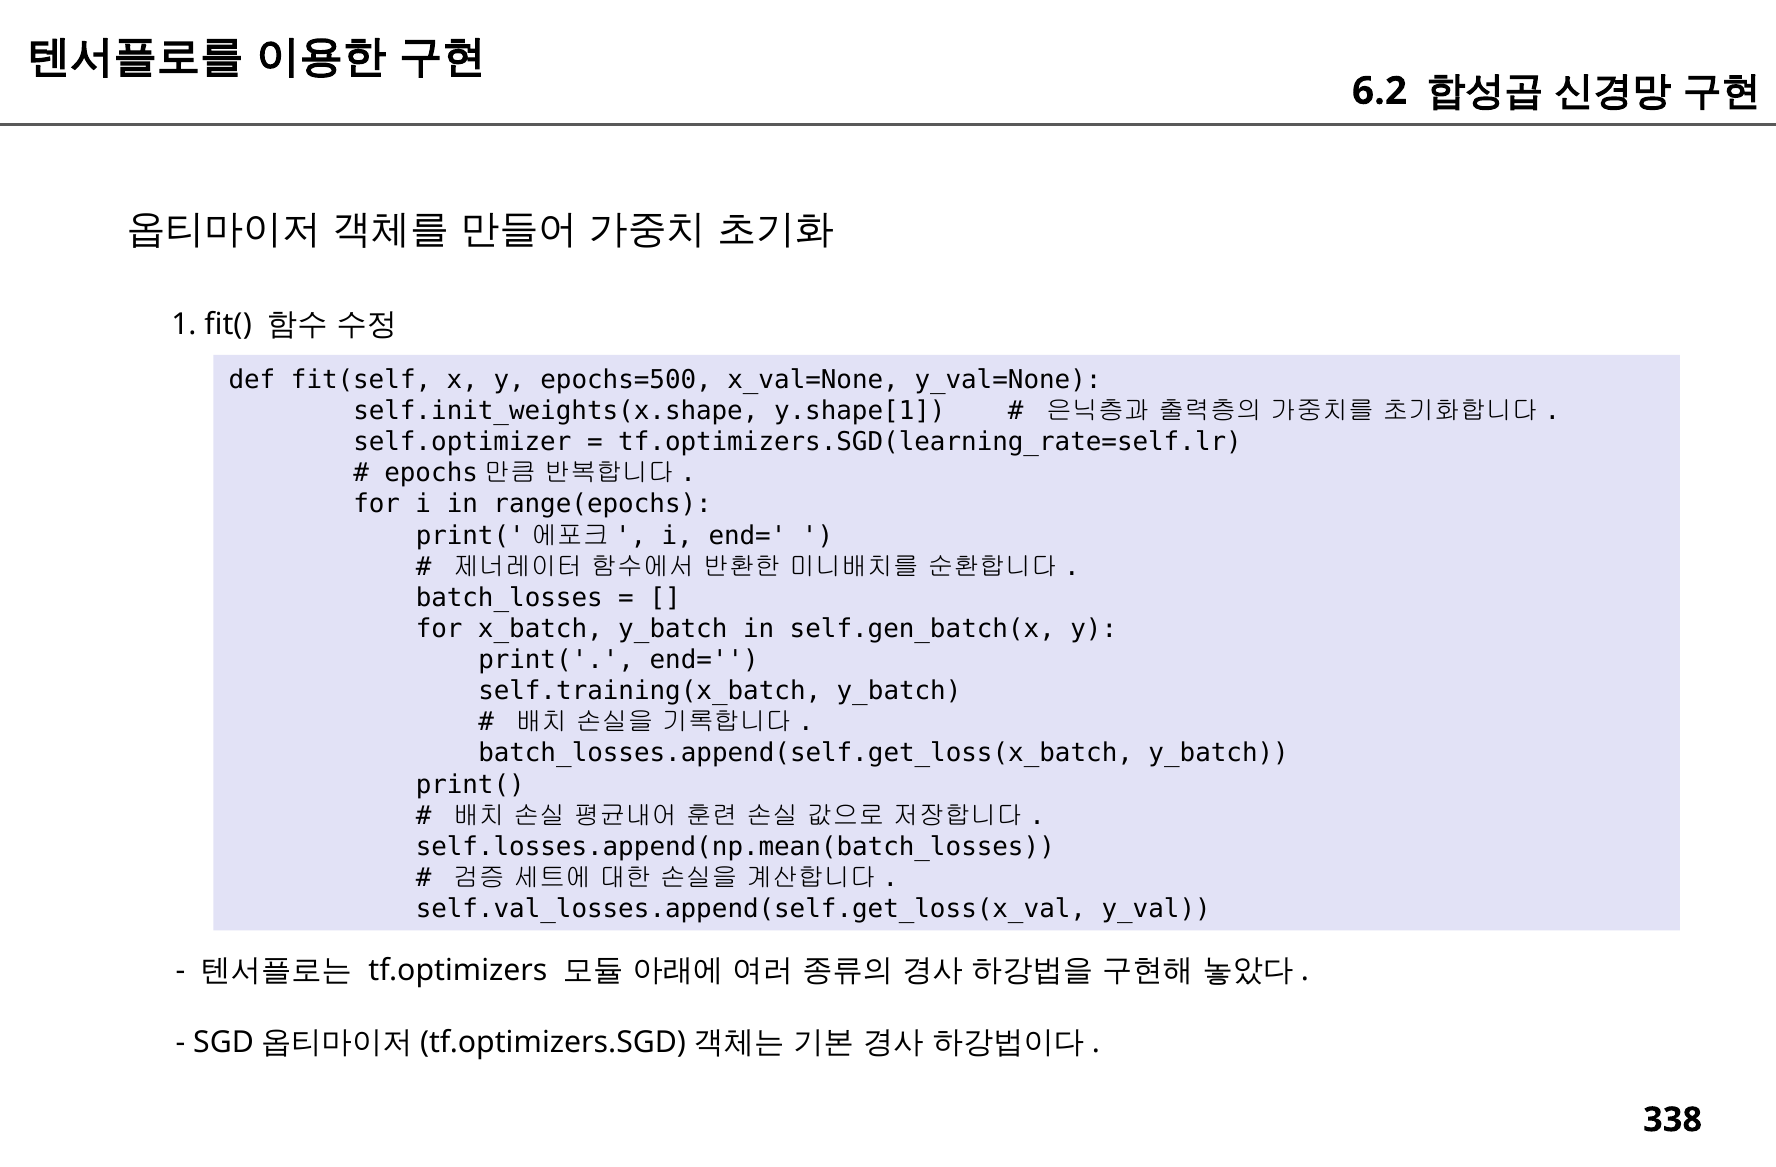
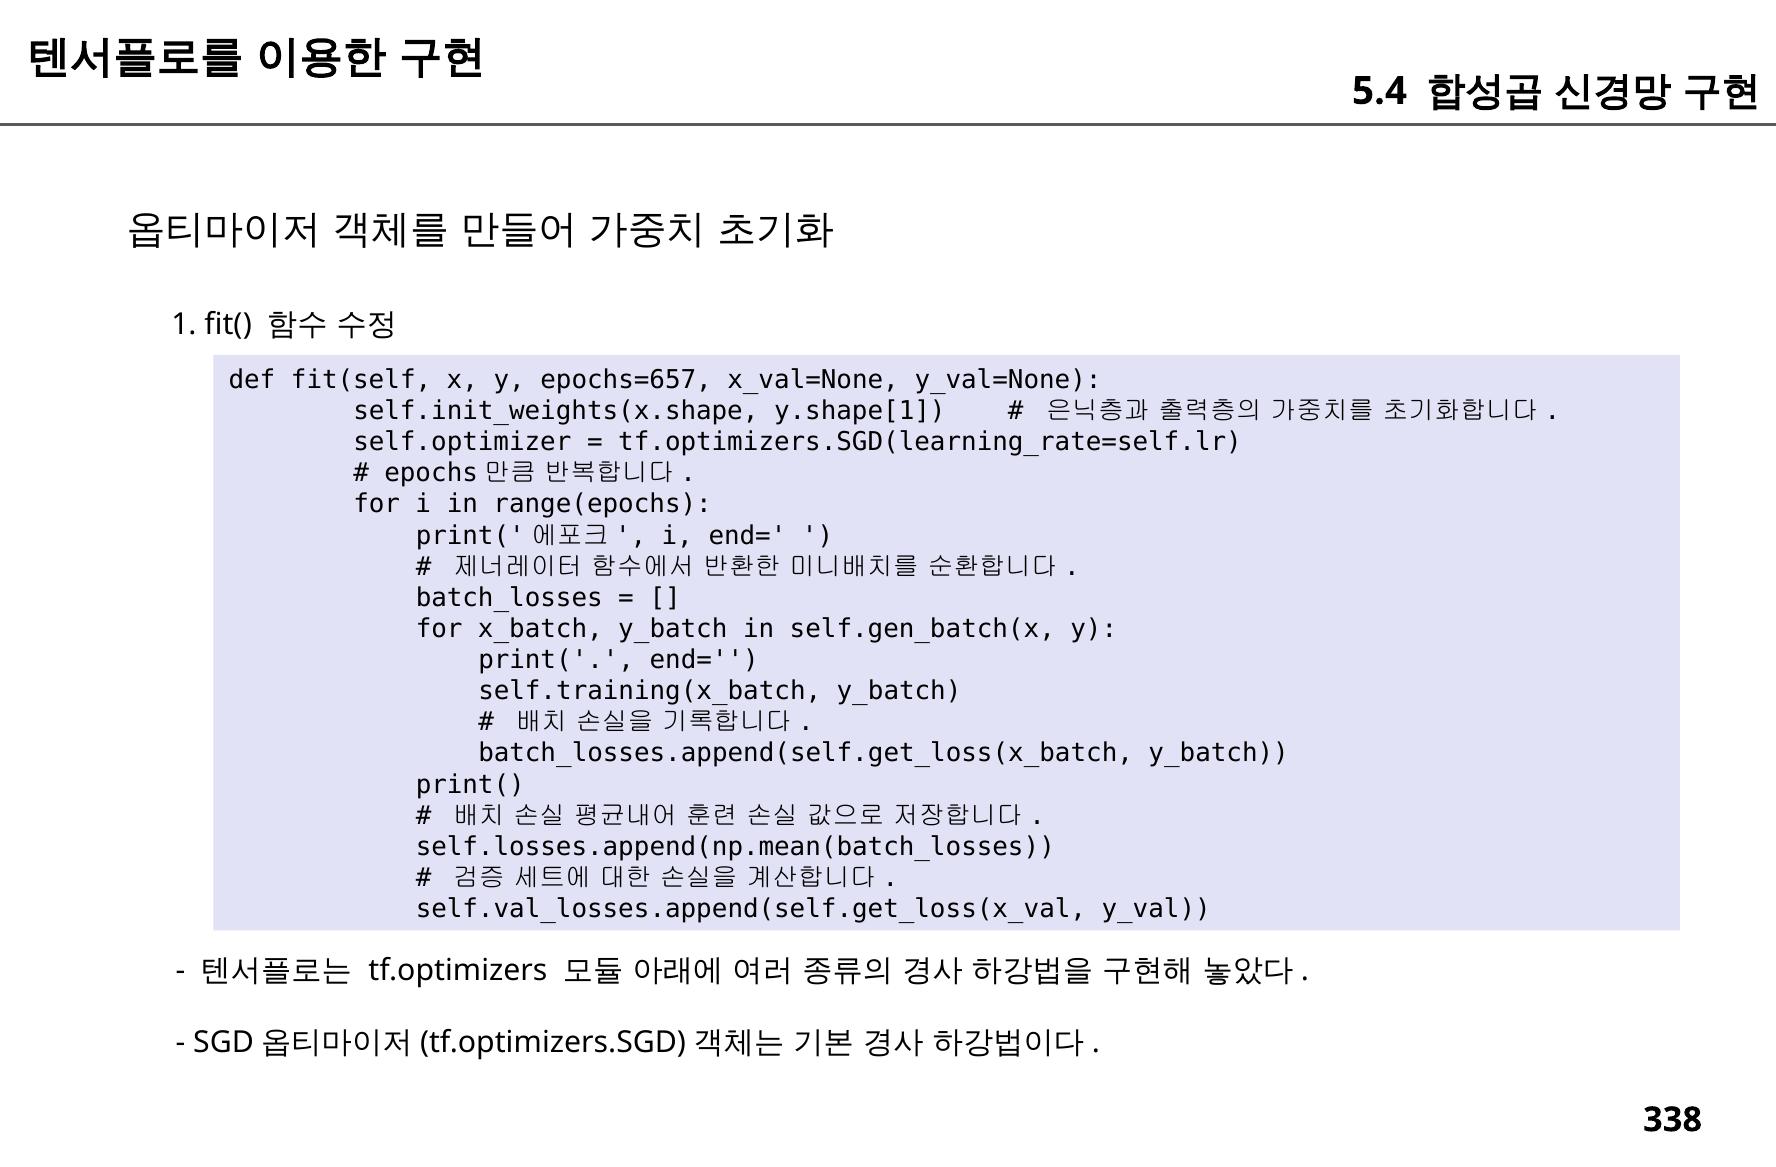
6.2: 6.2 -> 5.4 (1380, 91)
epochs=500: epochs=500 -> epochs=657 (626, 380)
